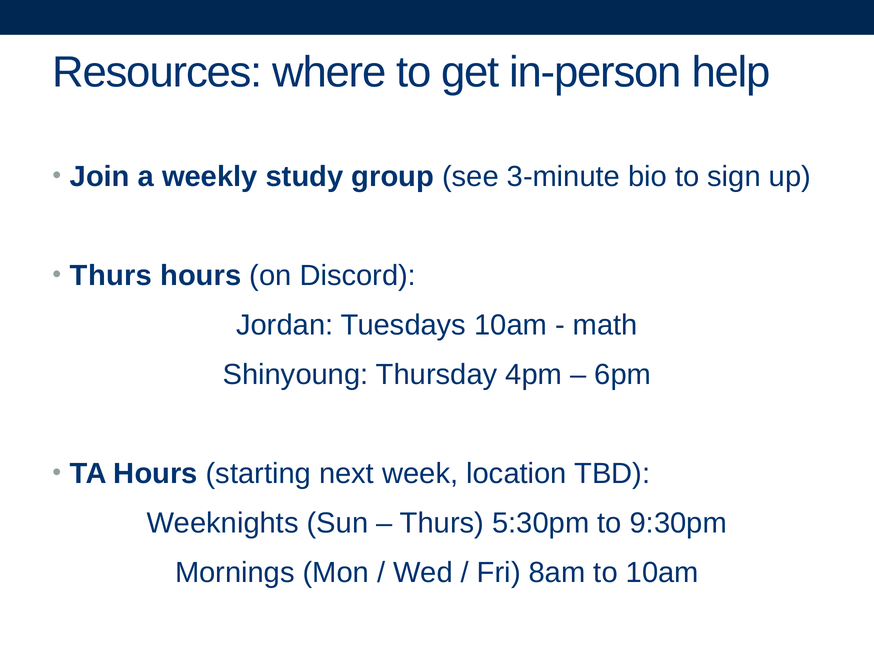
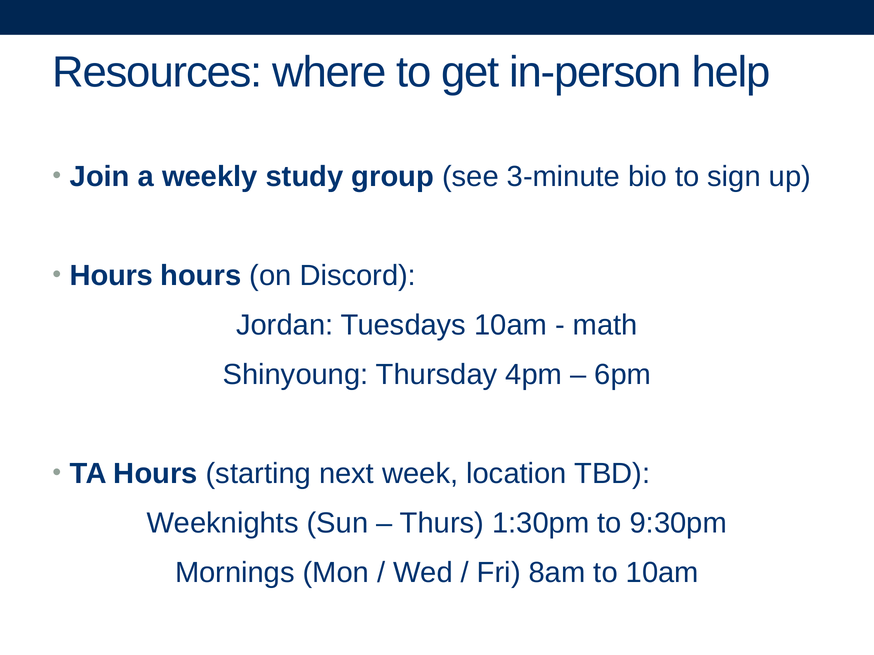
Thurs: Thurs -> Hours (111, 276)
5:30pm: 5:30pm -> 1:30pm (541, 523)
